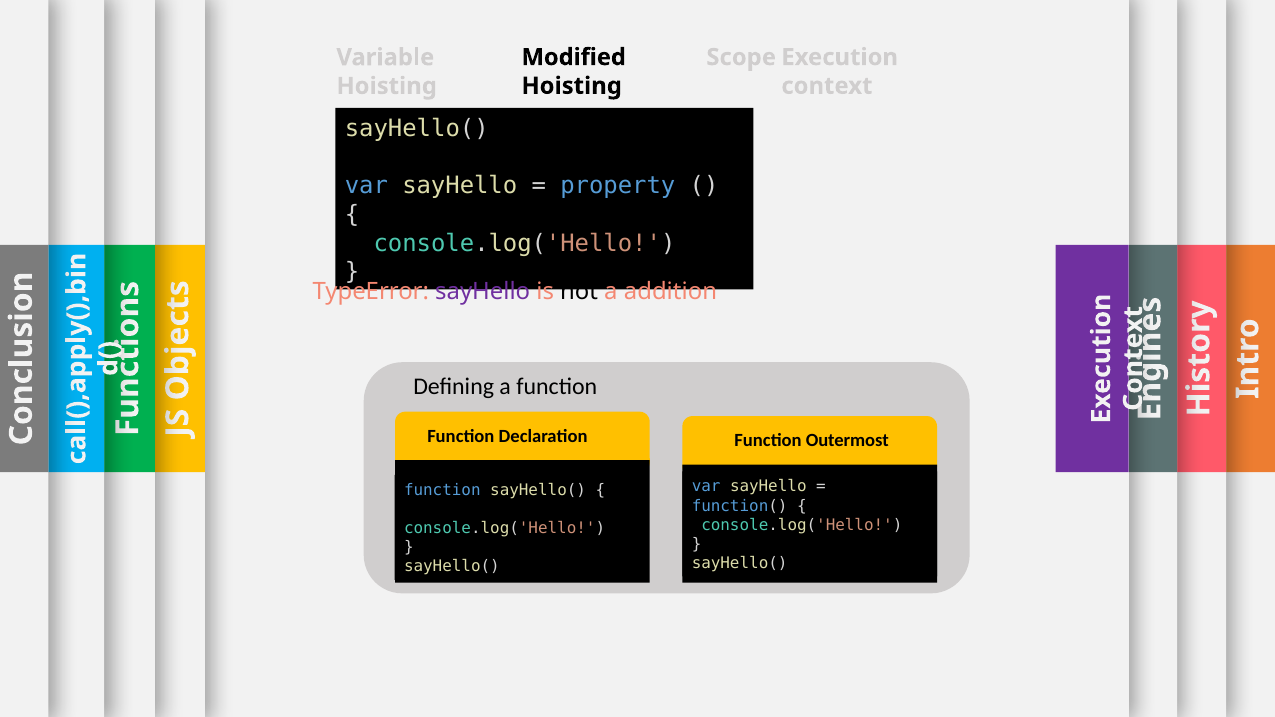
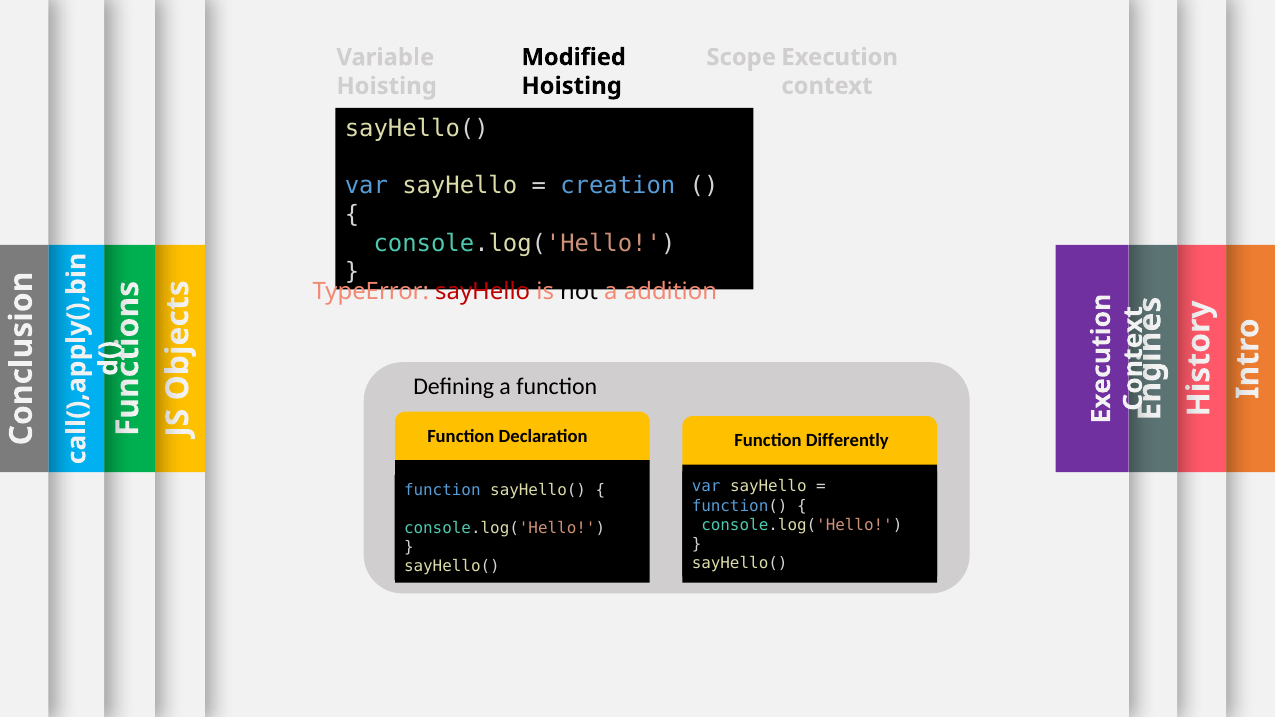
property: property -> creation (618, 186)
sayHello colour: purple -> red (483, 292)
Outermost: Outermost -> Differently (847, 440)
